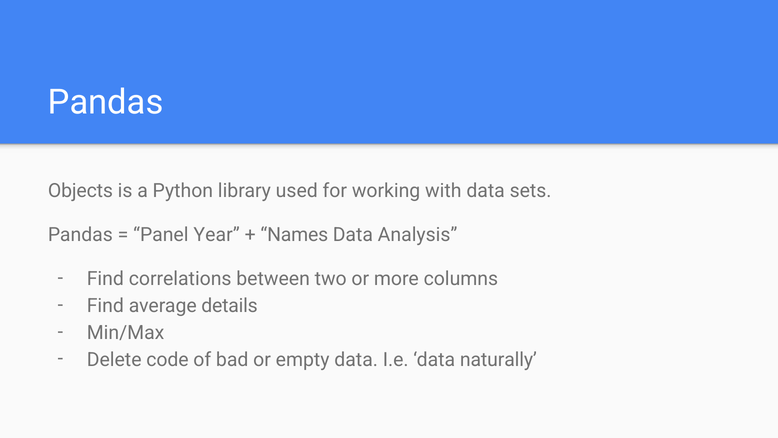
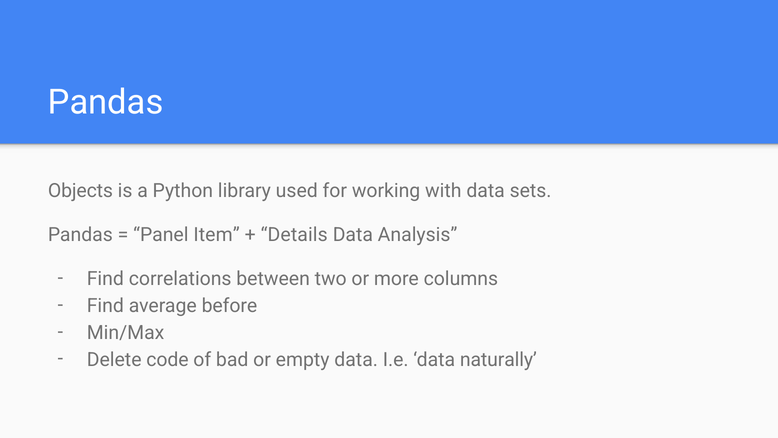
Year: Year -> Item (217, 235)
Names: Names -> Details (294, 235)
details: details -> before (229, 306)
